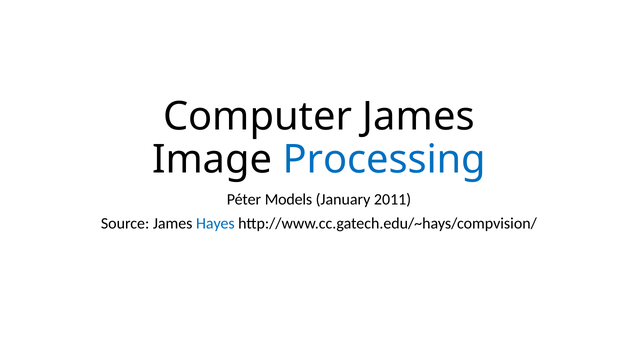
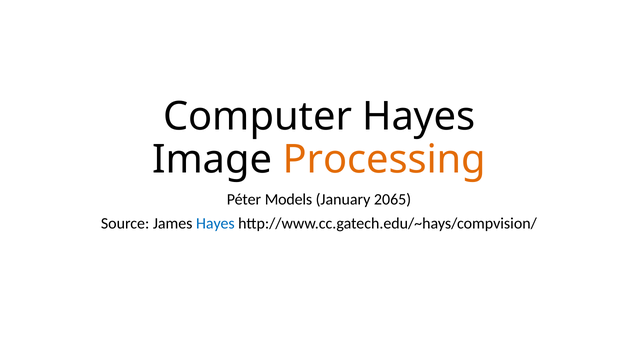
Computer James: James -> Hayes (419, 116)
Processing colour: blue -> orange (384, 159)
2011: 2011 -> 2065 (393, 199)
